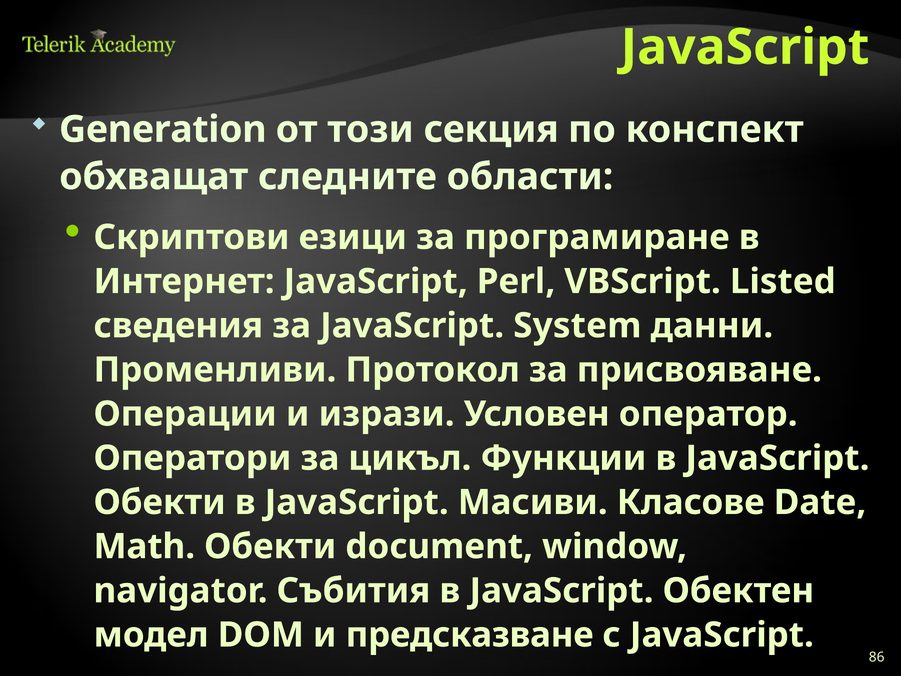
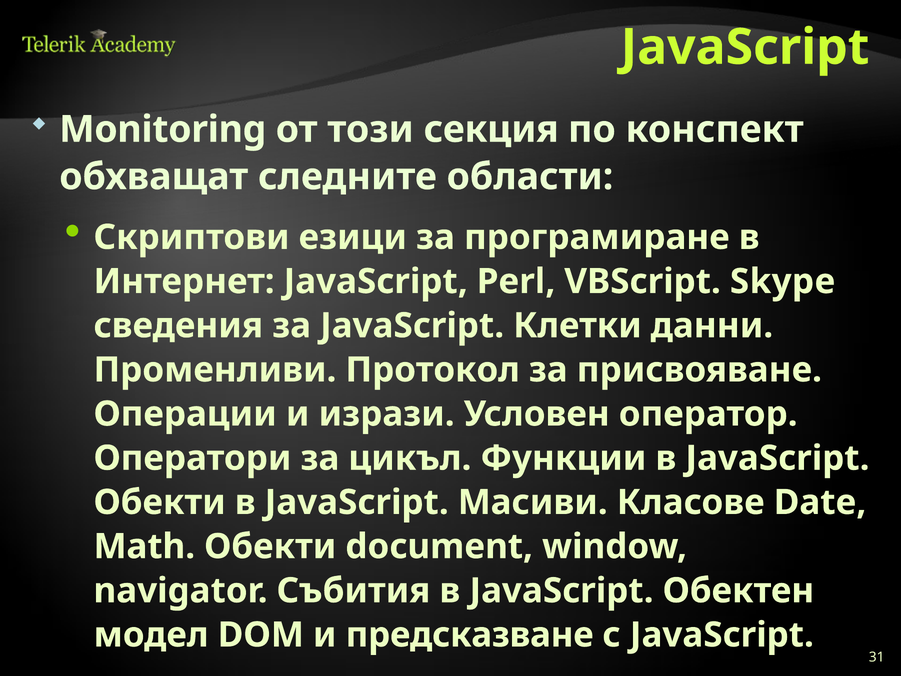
Generation: Generation -> Monitoring (163, 129)
Listed: Listed -> Skype (783, 281)
System: System -> Клетки (577, 326)
86: 86 -> 31 (877, 657)
